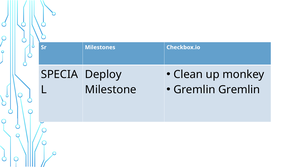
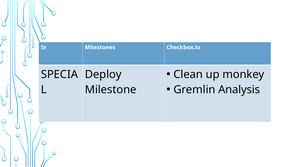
Gremlin Gremlin: Gremlin -> Analysis (239, 90)
